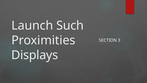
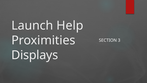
Such: Such -> Help (70, 25)
